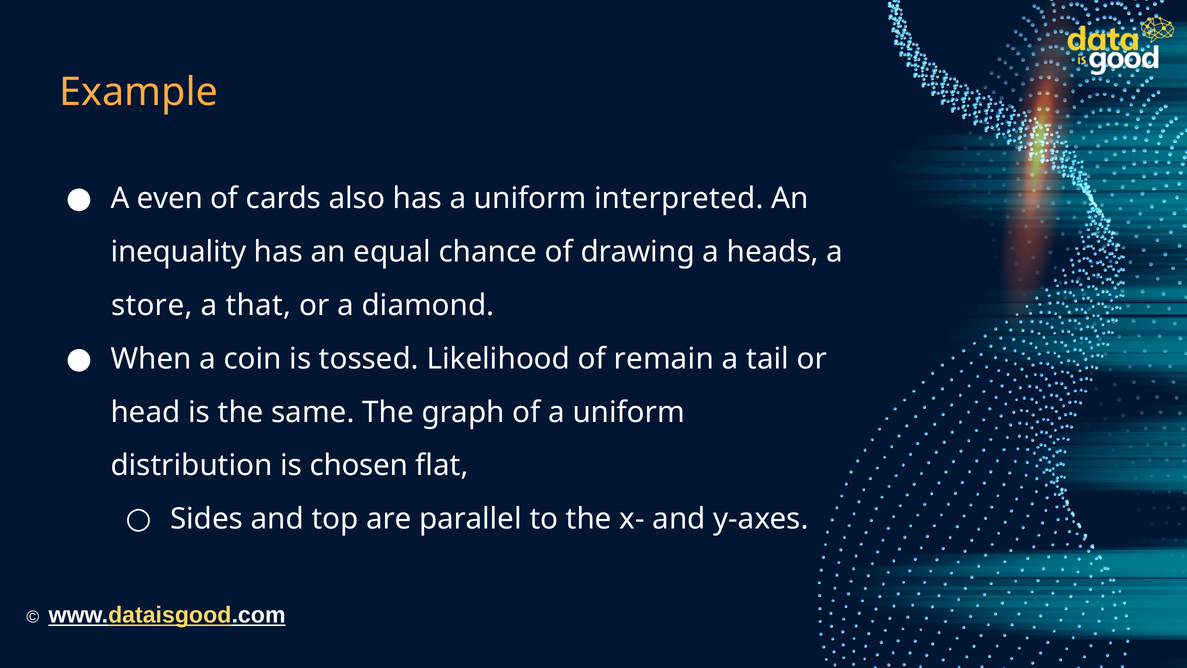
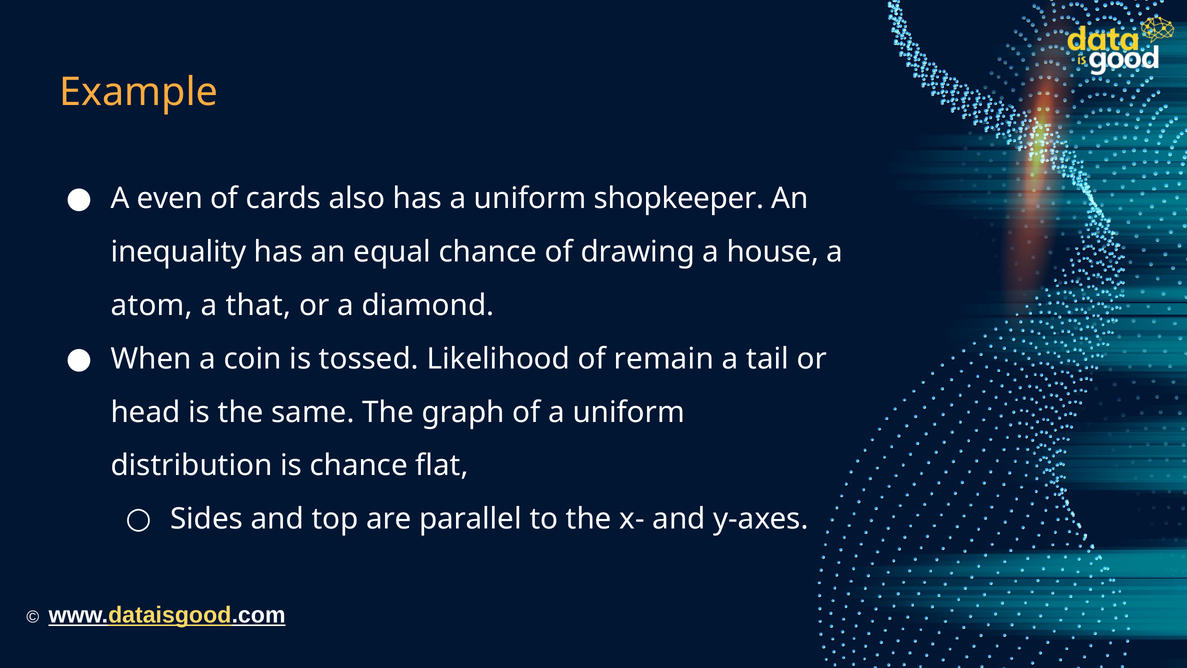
interpreted: interpreted -> shopkeeper (679, 198)
heads: heads -> house (773, 252)
store: store -> atom (152, 305)
is chosen: chosen -> chance (359, 465)
